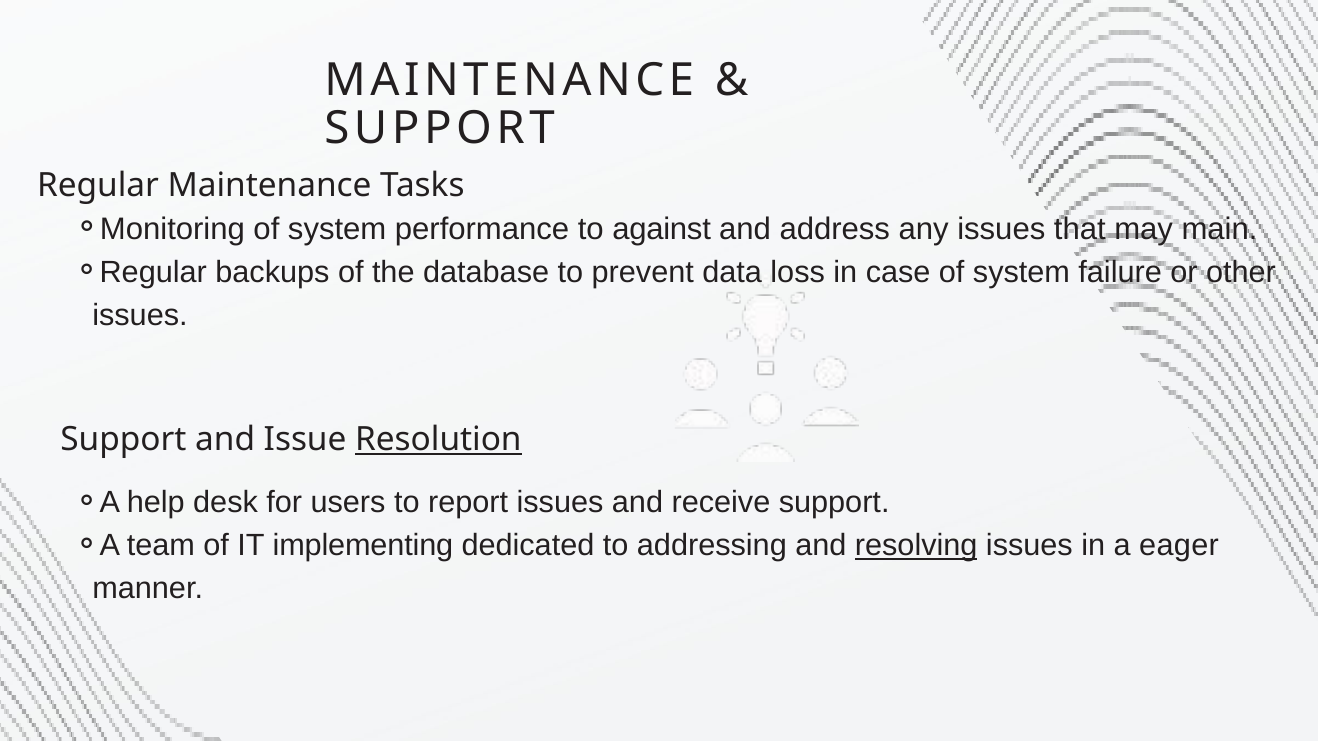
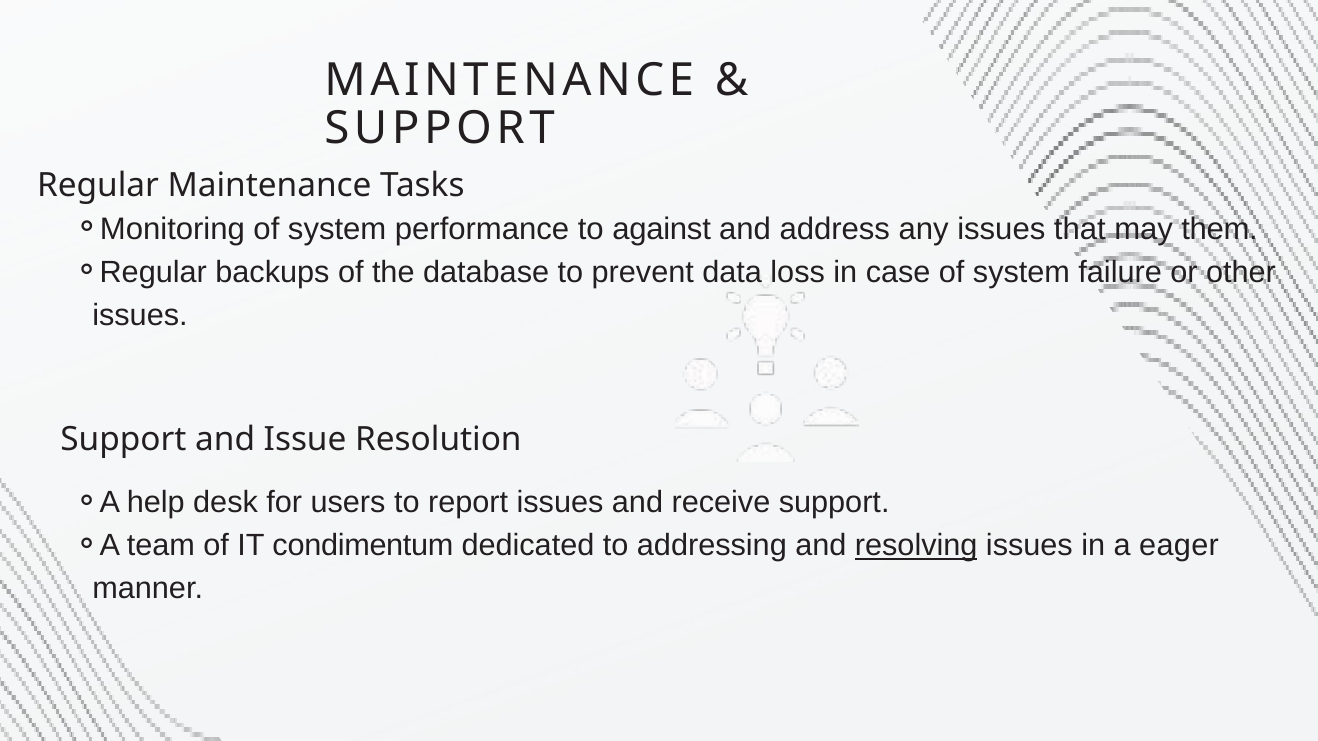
main: main -> them (1220, 229)
Resolution underline: present -> none (438, 440)
implementing: implementing -> condimentum (363, 546)
